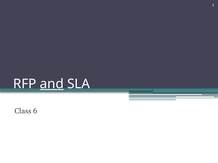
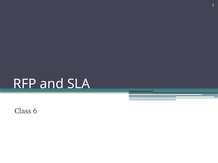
and underline: present -> none (52, 84)
